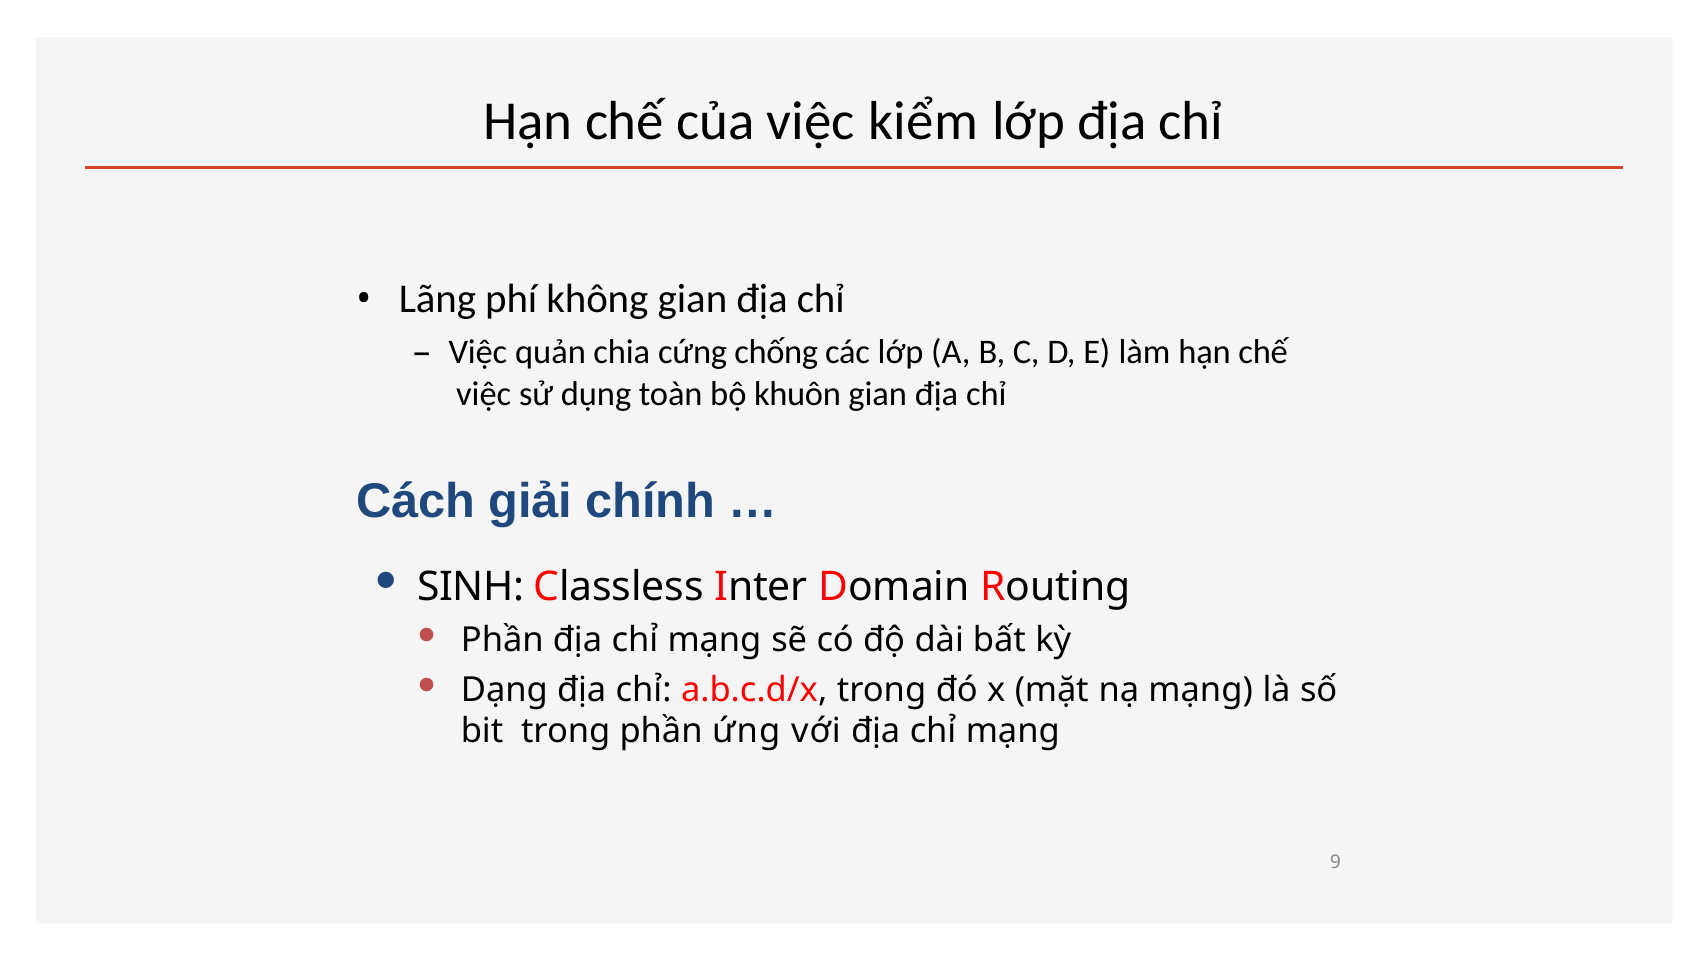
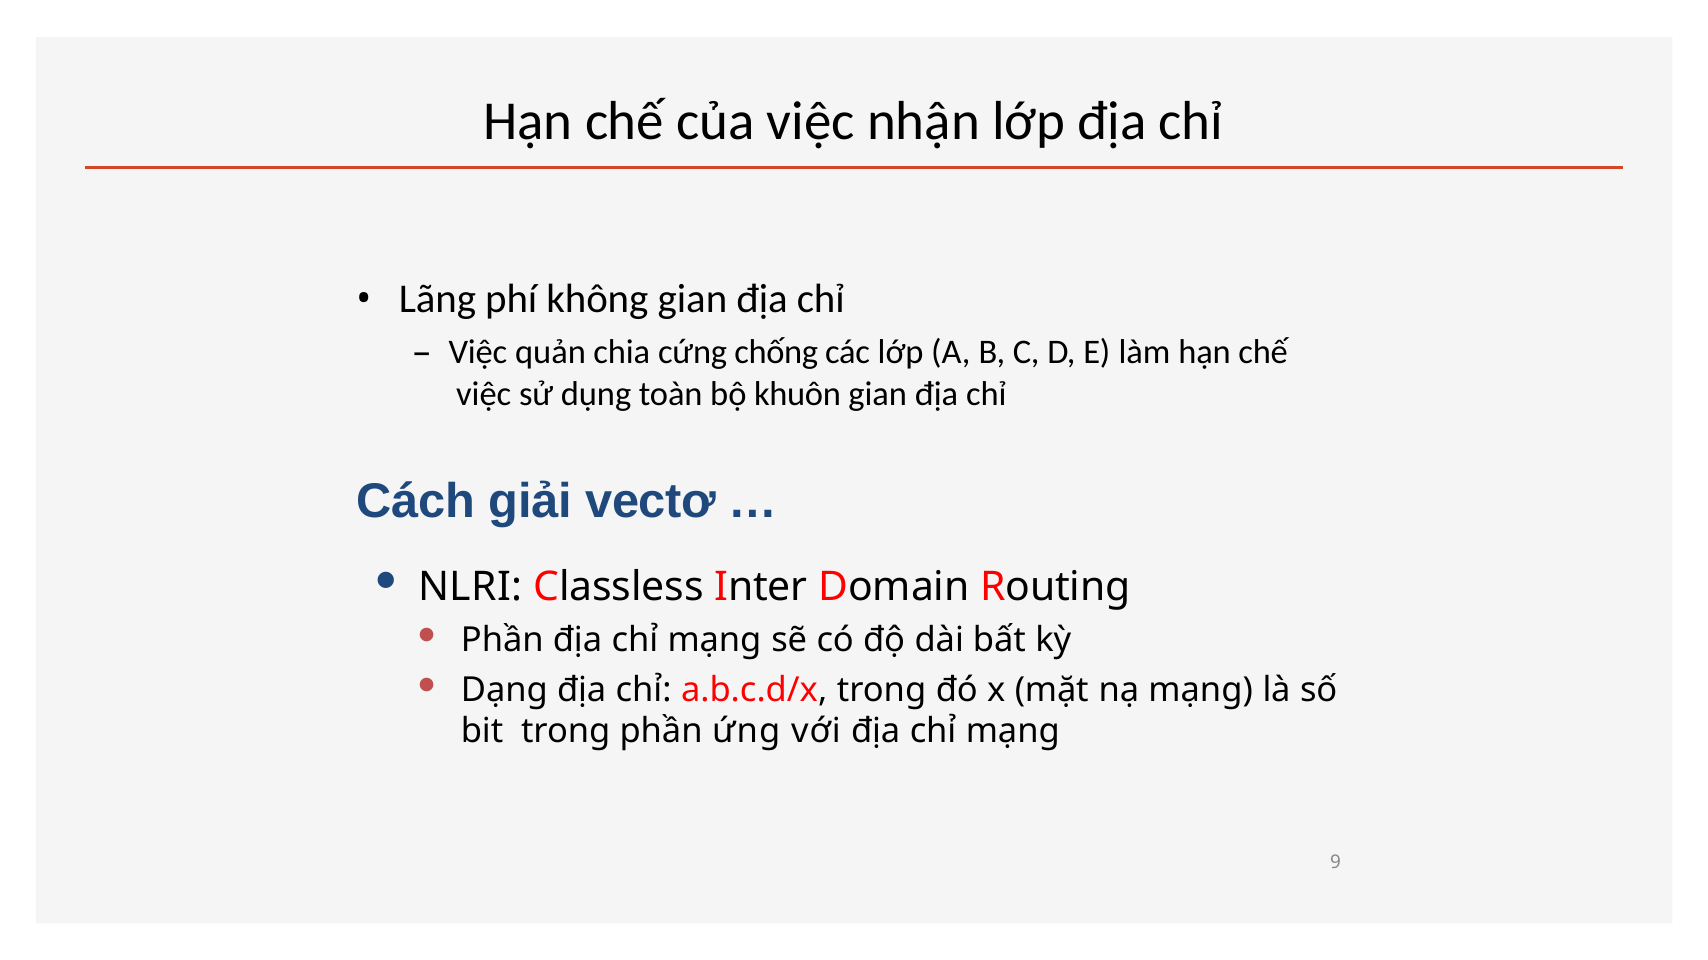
kiểm: kiểm -> nhận (924, 121)
chính: chính -> vectơ (651, 502)
SINH: SINH -> NLRI (470, 588)
